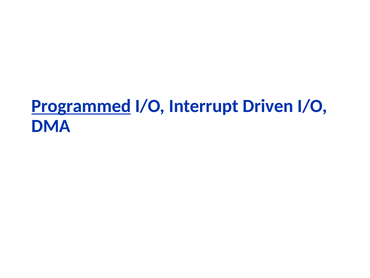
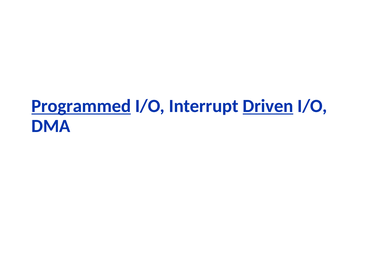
Driven underline: none -> present (268, 106)
